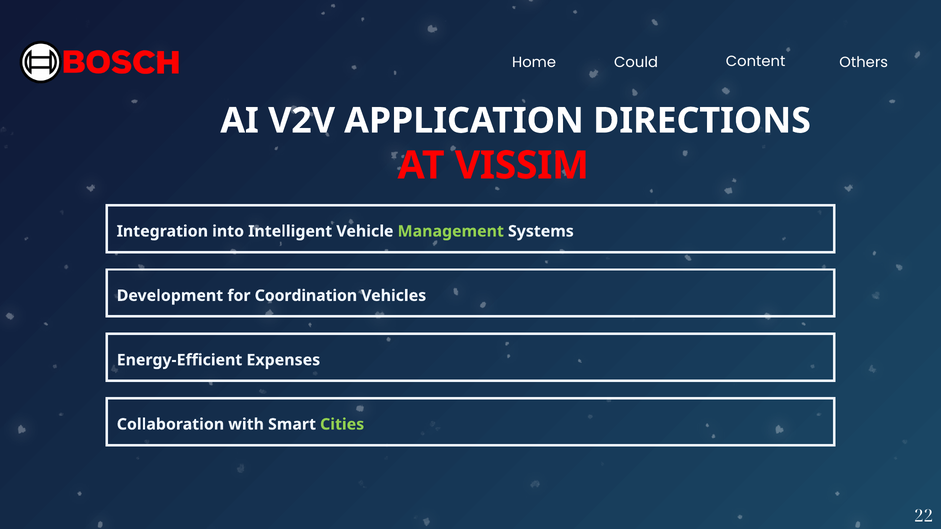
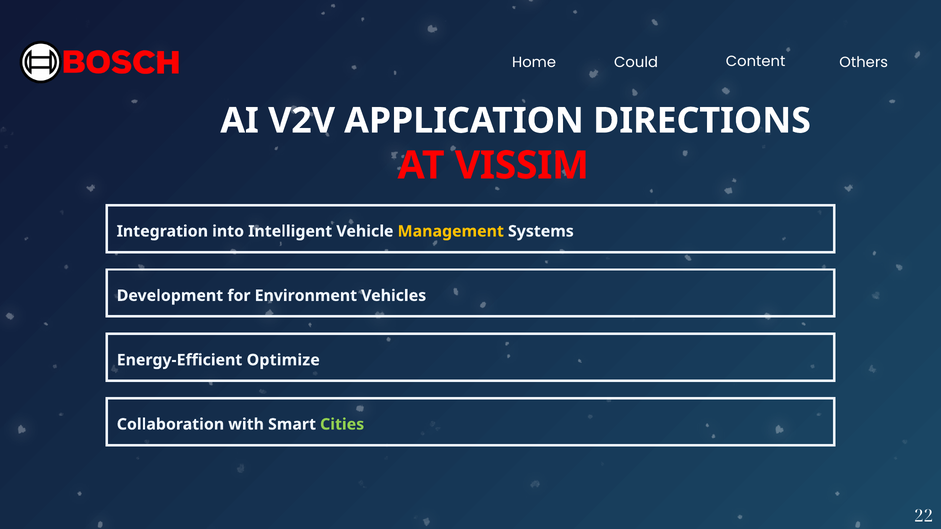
Management colour: light green -> yellow (451, 231)
Coordination: Coordination -> Environment (306, 296)
Expenses: Expenses -> Optimize (283, 360)
